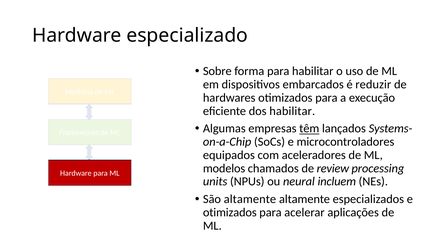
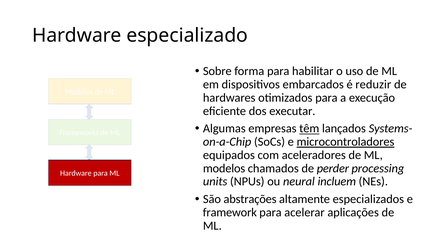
dos habilitar: habilitar -> executar (292, 111)
microcontroladores underline: none -> present (346, 142)
review: review -> perder (333, 169)
São altamente: altamente -> abstrações (250, 200)
otimizados: otimizados -> framework (230, 213)
